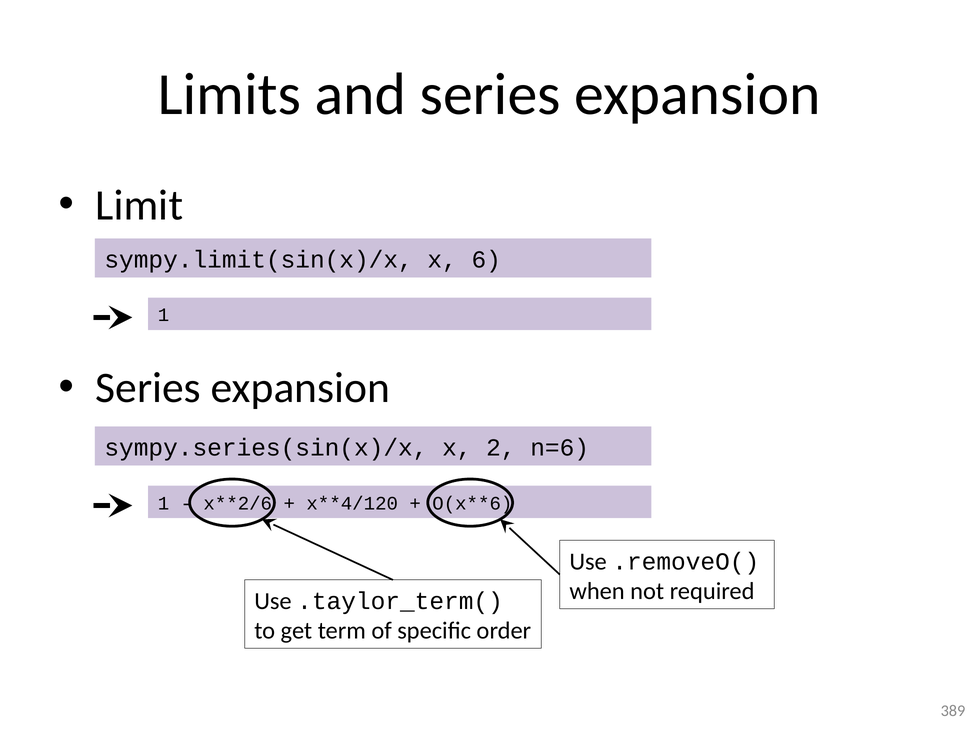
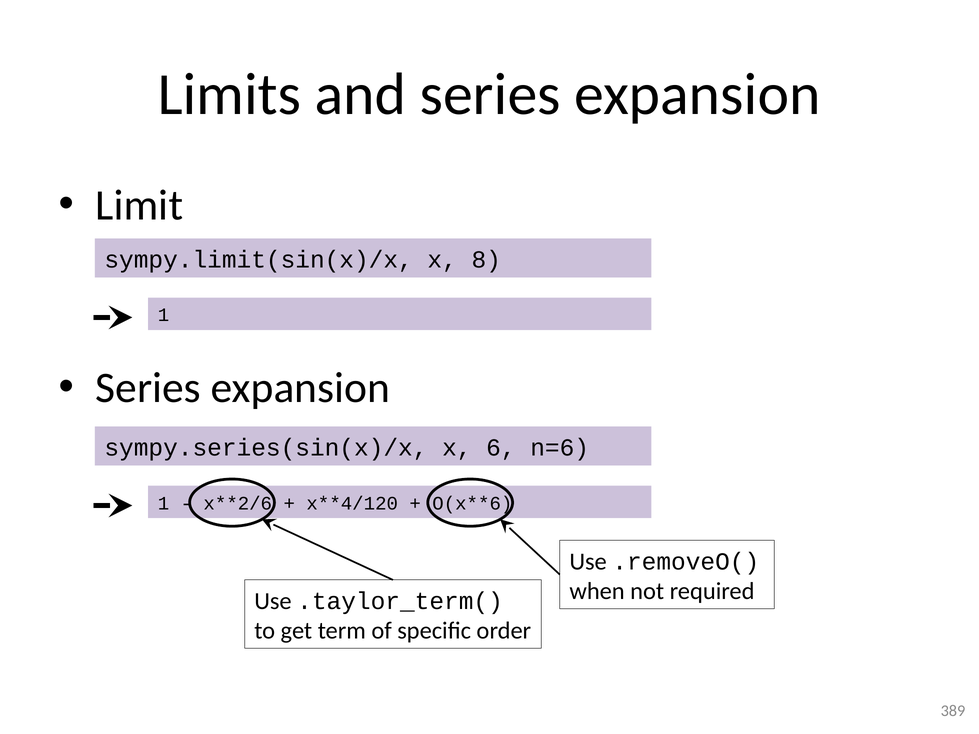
6: 6 -> 8 (486, 260)
2: 2 -> 6 (501, 448)
